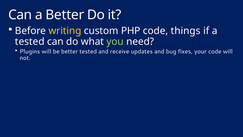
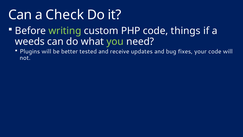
a Better: Better -> Check (65, 15)
writing colour: yellow -> light green (65, 31)
tested: tested -> weeds (30, 42)
